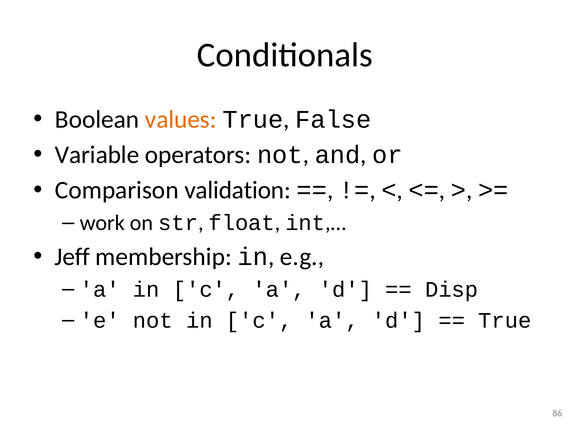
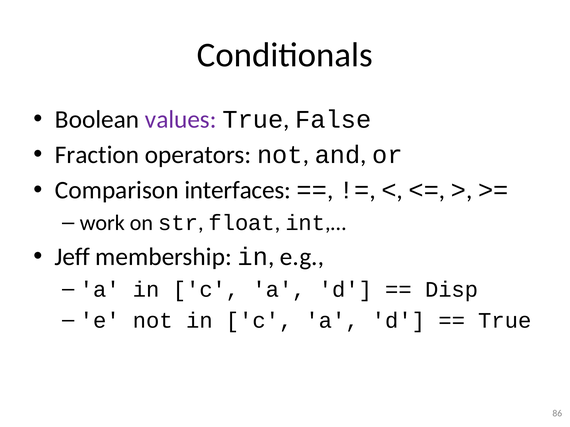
values colour: orange -> purple (181, 120)
Variable: Variable -> Fraction (97, 155)
validation: validation -> interfaces (238, 191)
